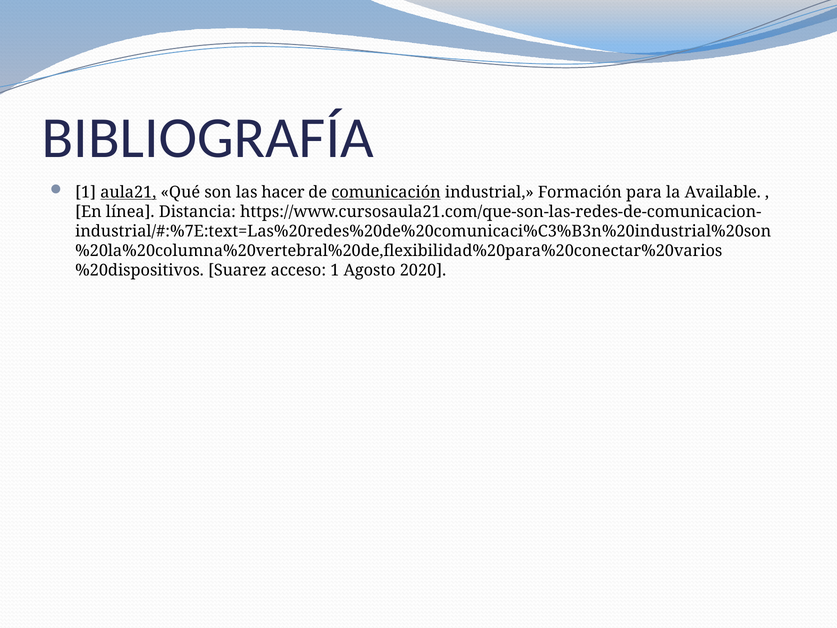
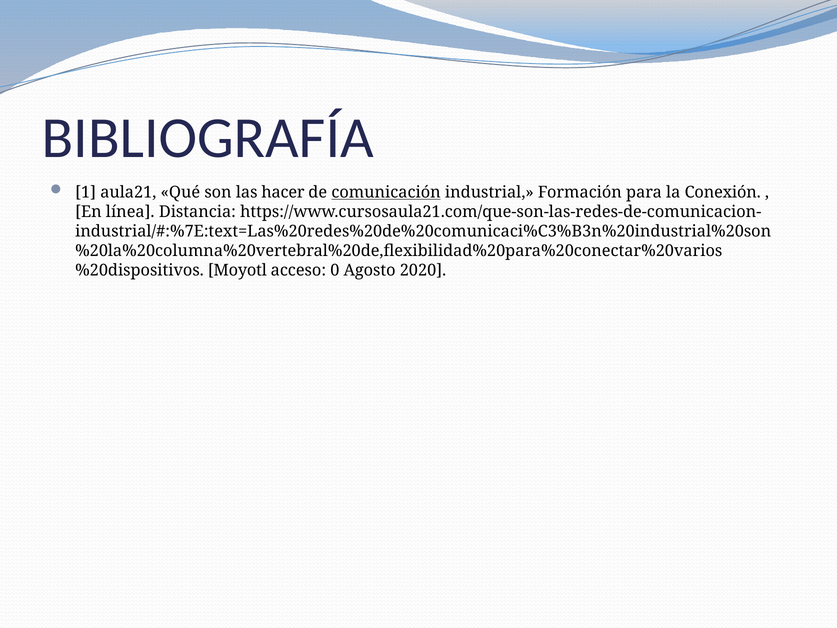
aula21 underline: present -> none (128, 192)
Available: Available -> Conexión (723, 192)
Suarez: Suarez -> Moyotl (237, 270)
acceso 1: 1 -> 0 (335, 270)
